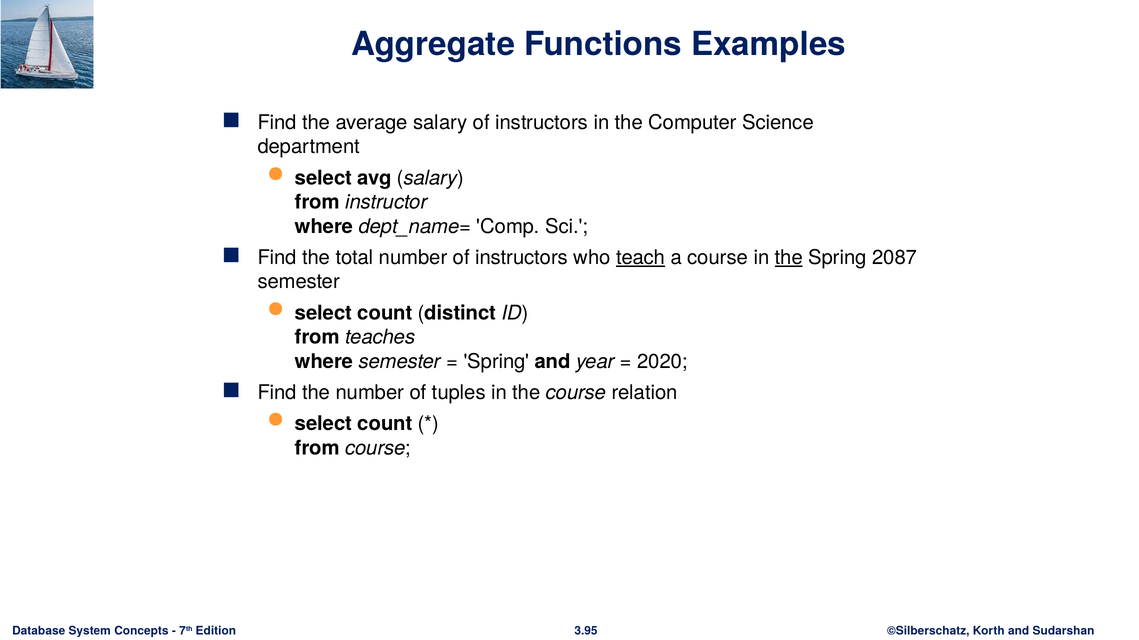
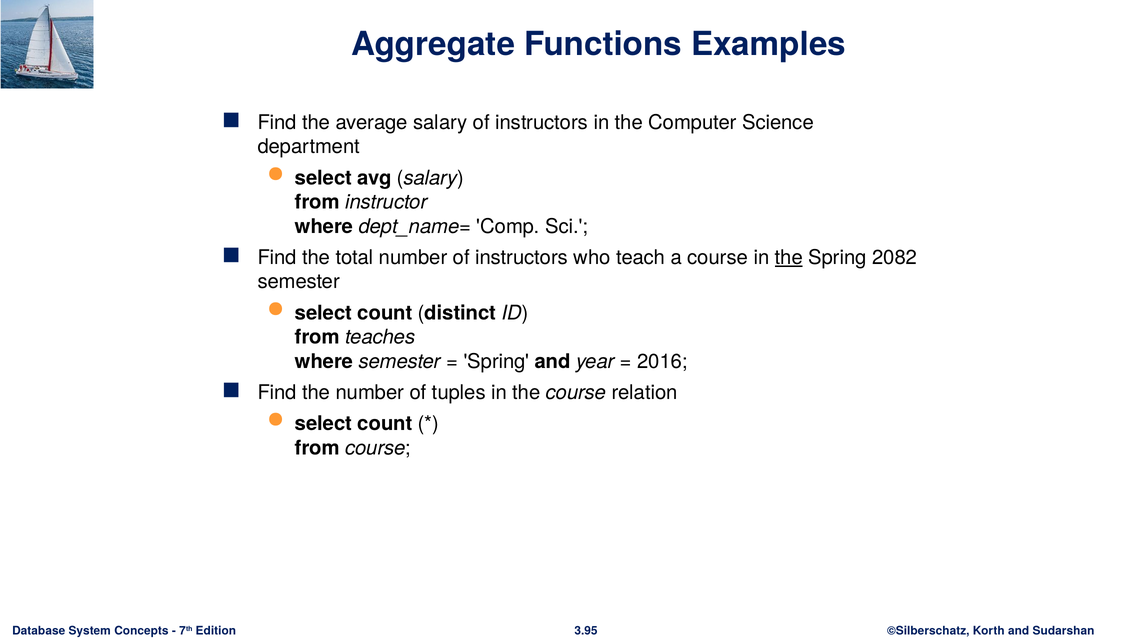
teach underline: present -> none (641, 258)
2087: 2087 -> 2082 (895, 258)
2020: 2020 -> 2016 (663, 362)
